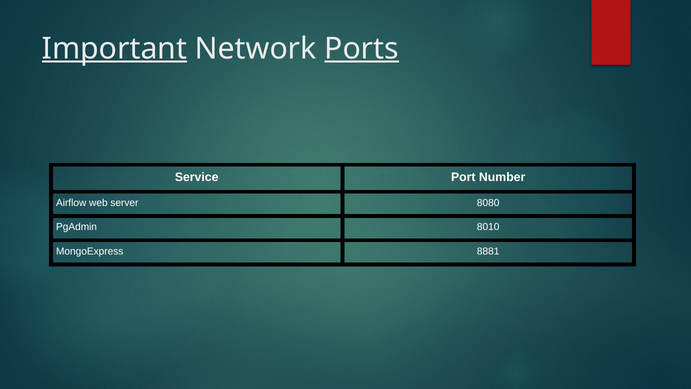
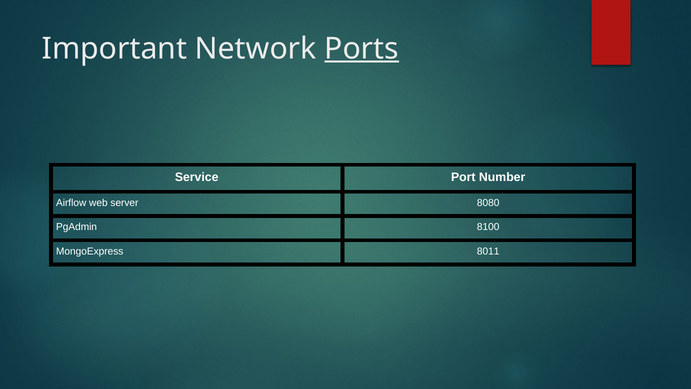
Important underline: present -> none (114, 49)
8010: 8010 -> 8100 (488, 227)
8881: 8881 -> 8011 (488, 251)
